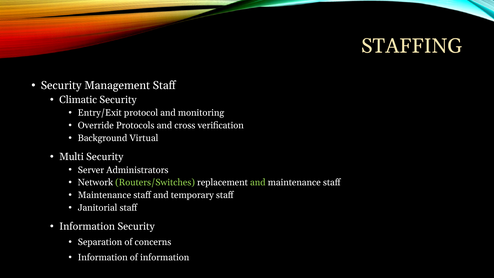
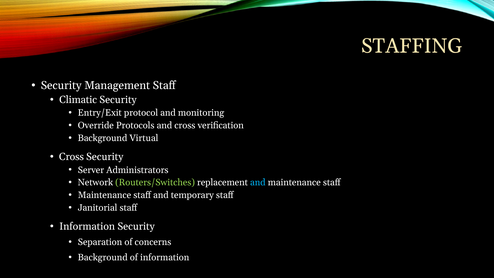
Multi: Multi -> Cross (72, 157)
and colour: light green -> light blue (258, 182)
Information: Information -> Background (103, 257)
